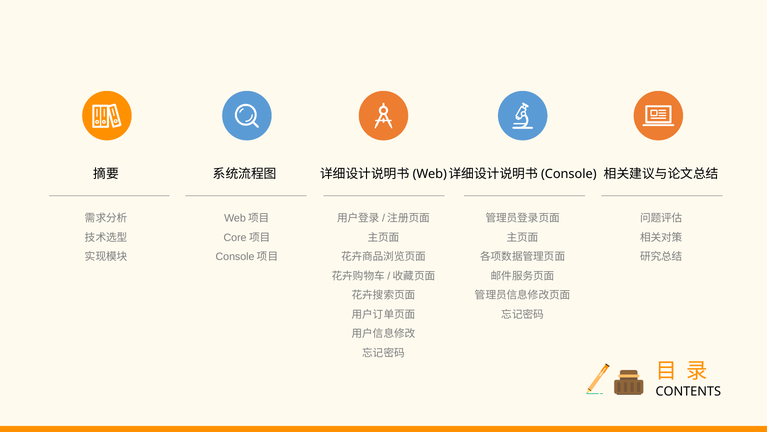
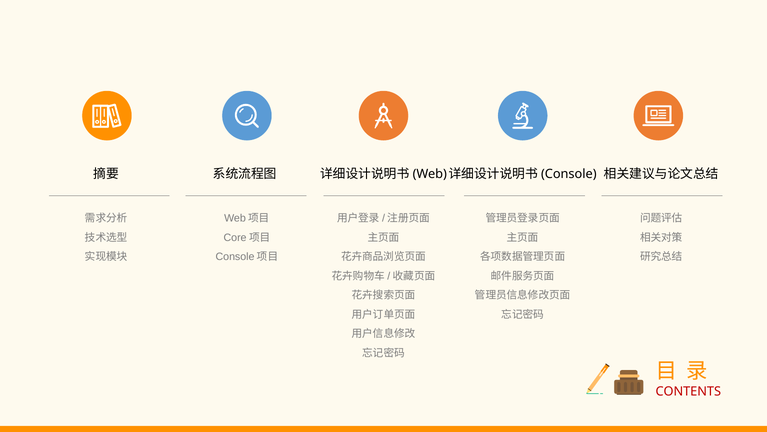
CONTENTS colour: black -> red (688, 391)
